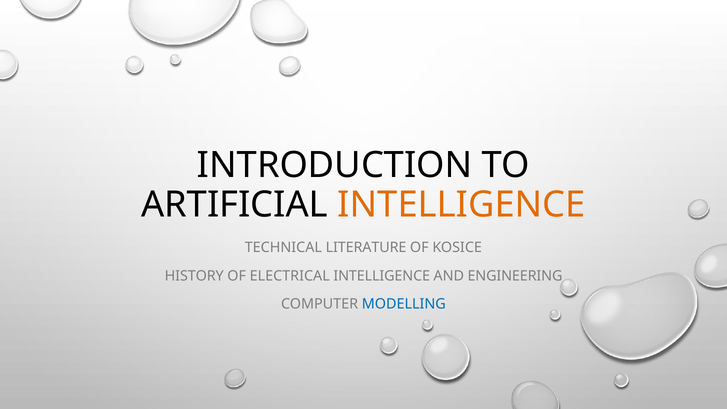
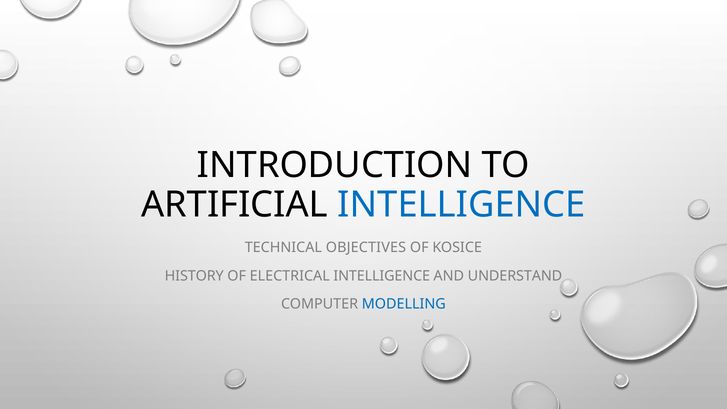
INTELLIGENCE colour: orange -> blue (461, 205)
LITERATURE: LITERATURE -> OBJECTIVES (366, 248)
ENGINEERING: ENGINEERING -> UNDERSTAND (515, 276)
